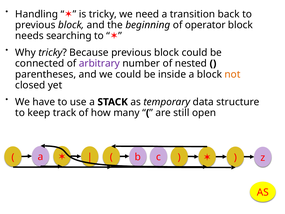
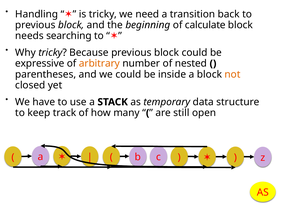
operator: operator -> calculate (205, 25)
connected: connected -> expressive (40, 63)
arbitrary colour: purple -> orange (99, 63)
